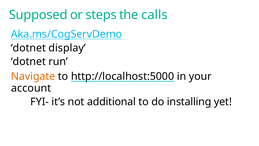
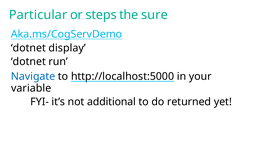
Supposed: Supposed -> Particular (38, 15)
calls: calls -> sure (154, 15)
Navigate colour: orange -> blue (33, 76)
account: account -> variable (31, 88)
installing: installing -> returned (189, 102)
